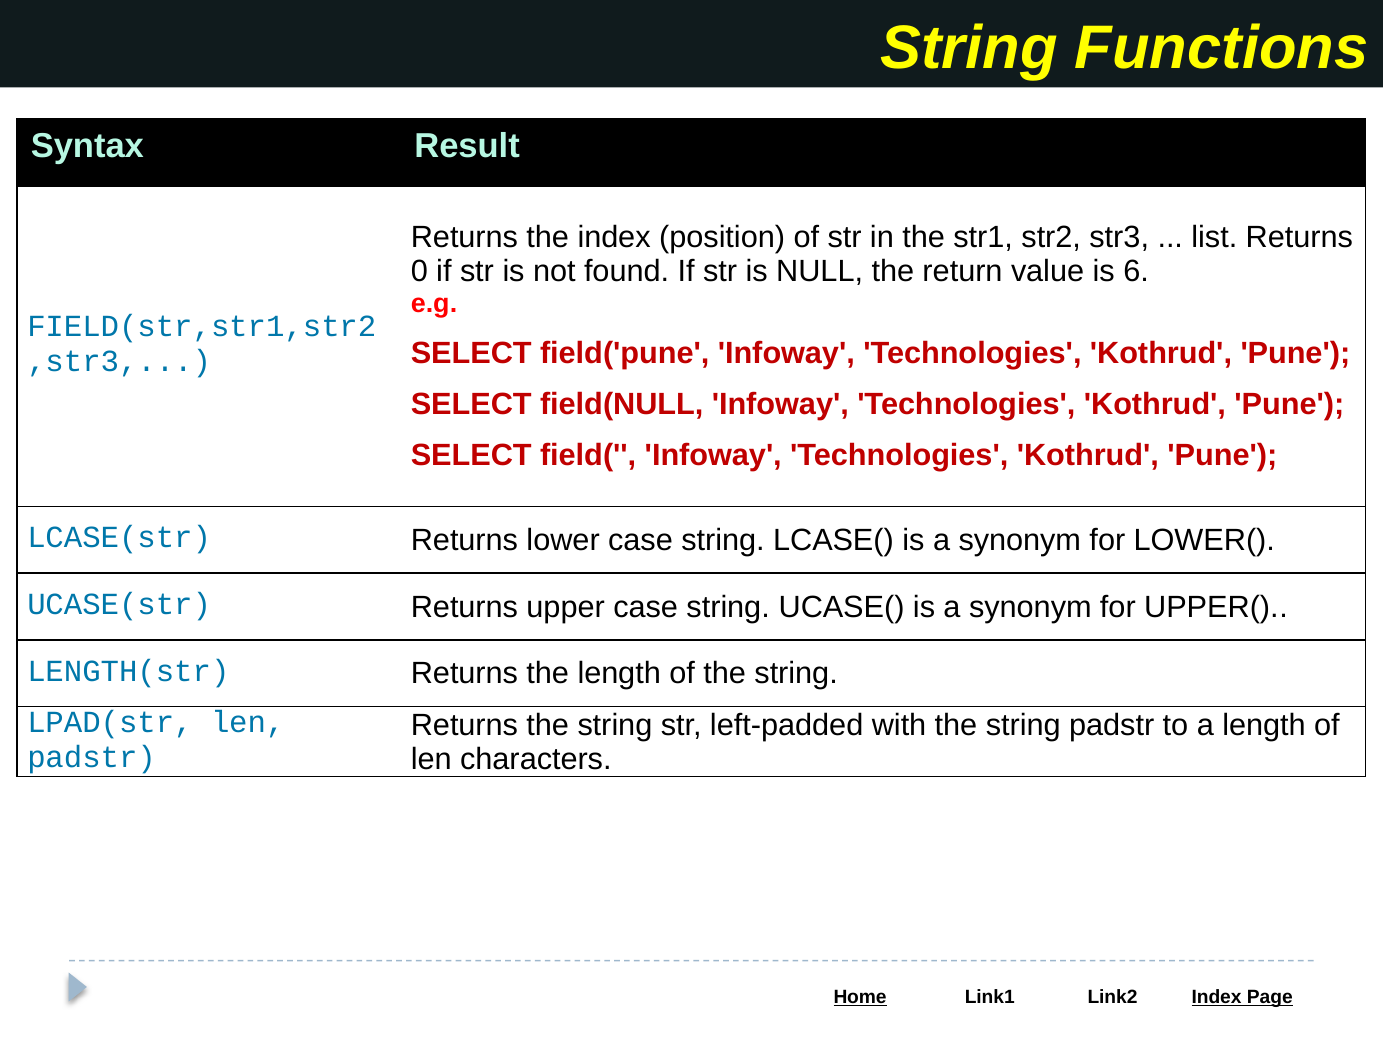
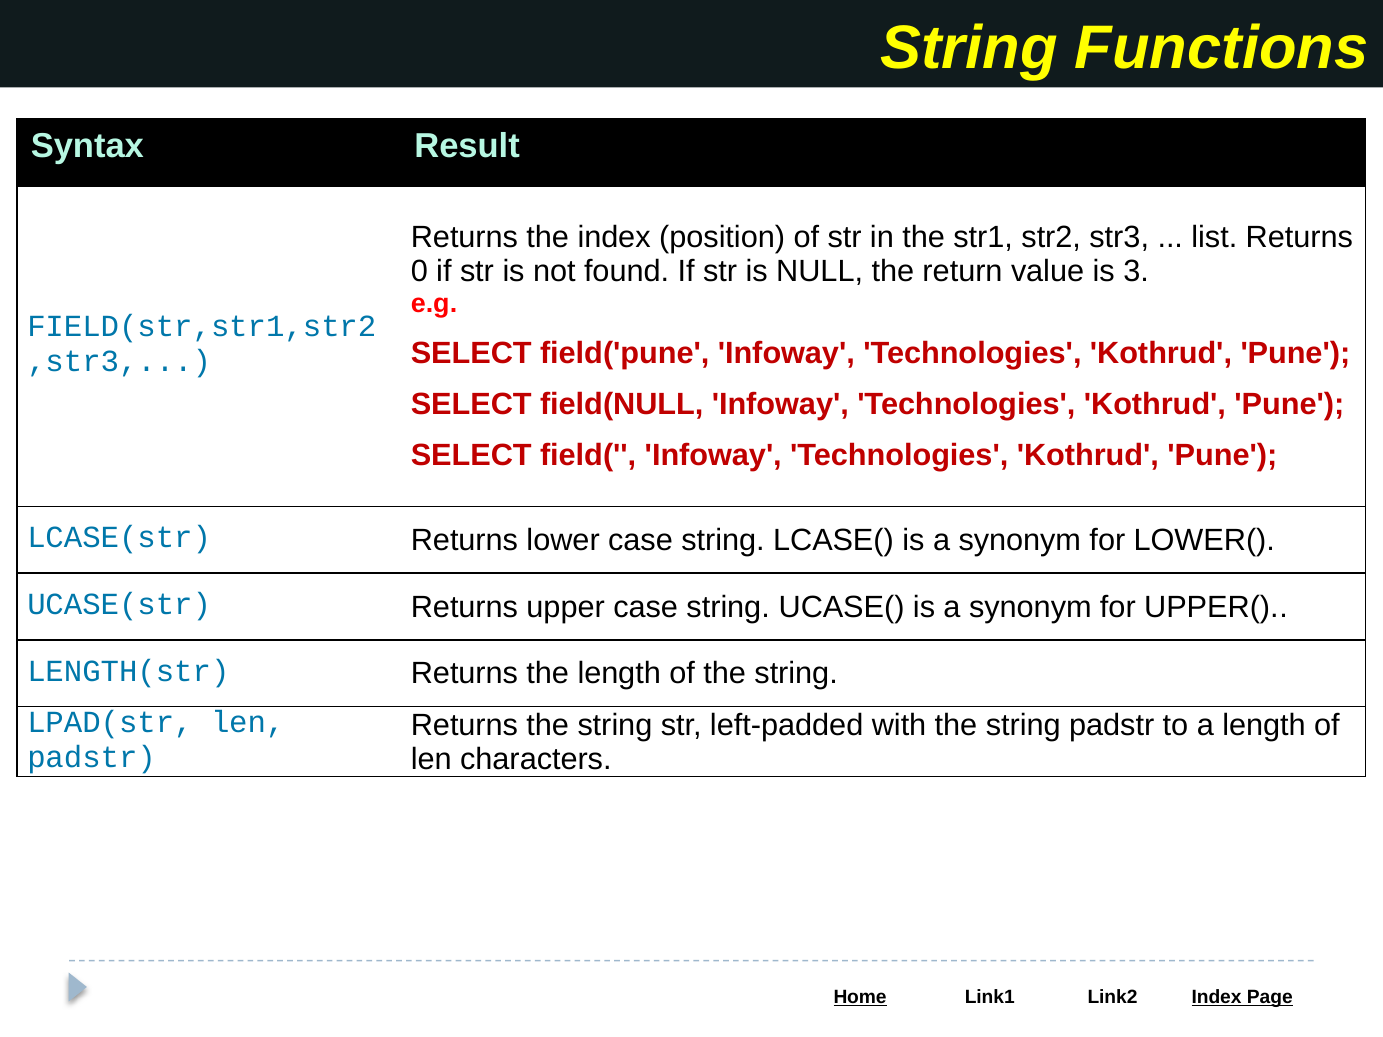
6: 6 -> 3 (1136, 272)
